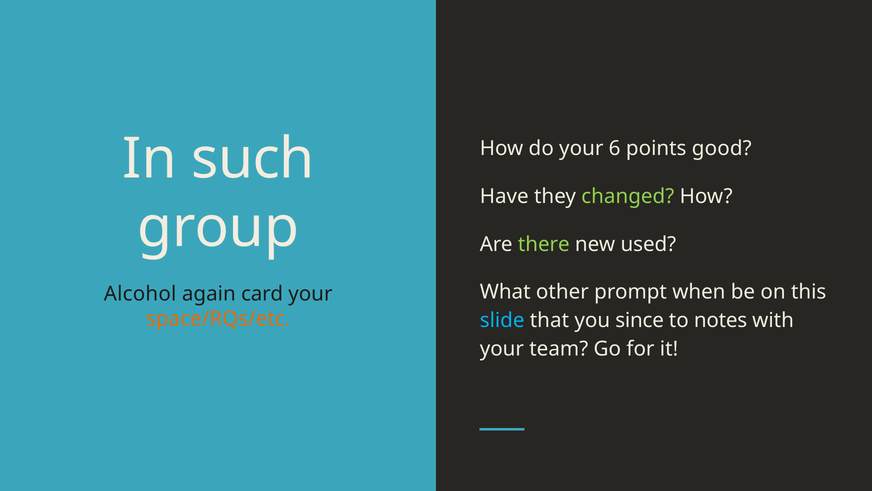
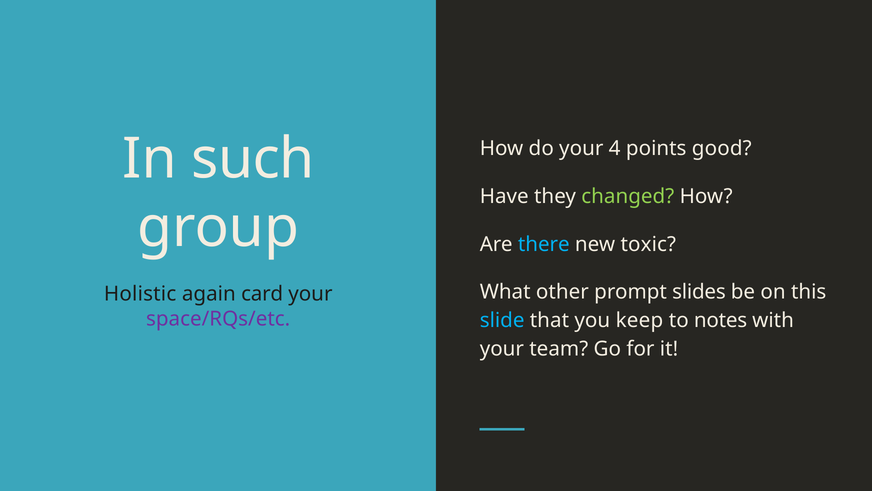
6: 6 -> 4 (615, 148)
there colour: light green -> light blue (544, 244)
used: used -> toxic (648, 244)
when: when -> slides (699, 292)
Alcohol: Alcohol -> Holistic (140, 294)
space/RQs/etc colour: orange -> purple (218, 319)
since: since -> keep (639, 320)
